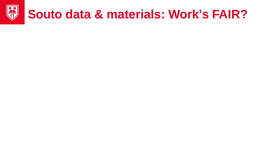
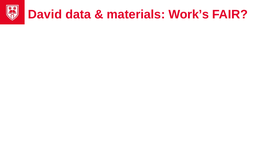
Souto: Souto -> David (45, 15)
